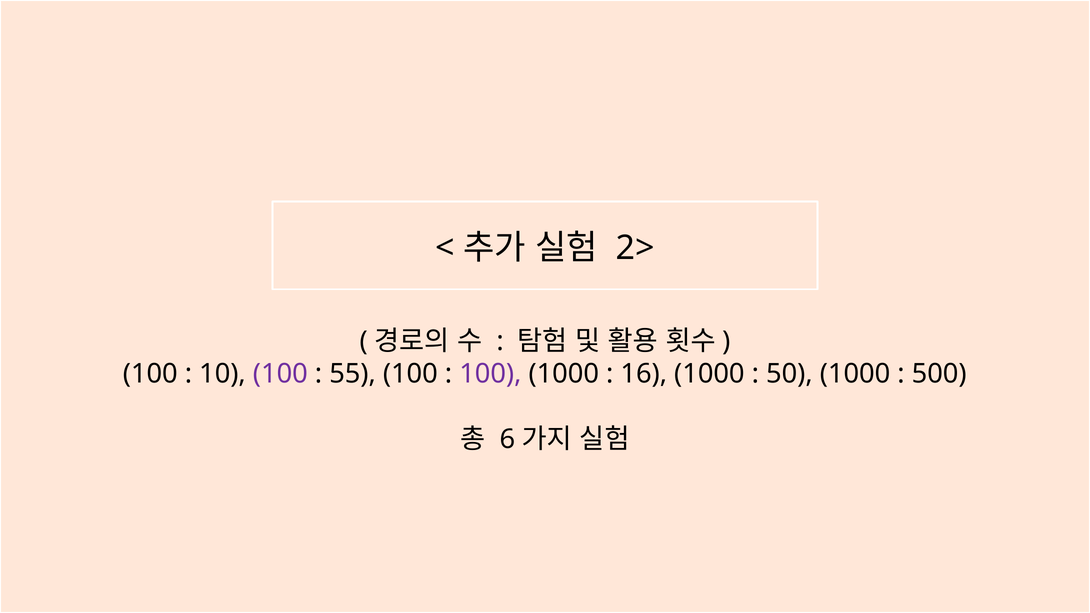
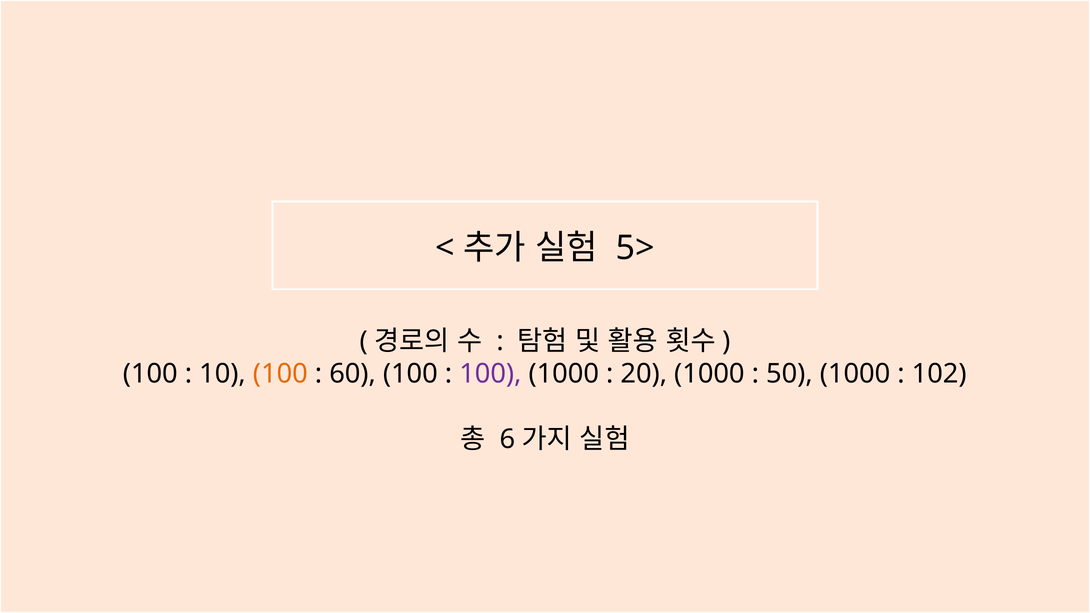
2>: 2> -> 5> (635, 248)
100 colour: purple -> orange (280, 374)
55: 55 -> 60 (353, 374)
16: 16 -> 20 (644, 374)
500: 500 -> 102 (939, 374)
